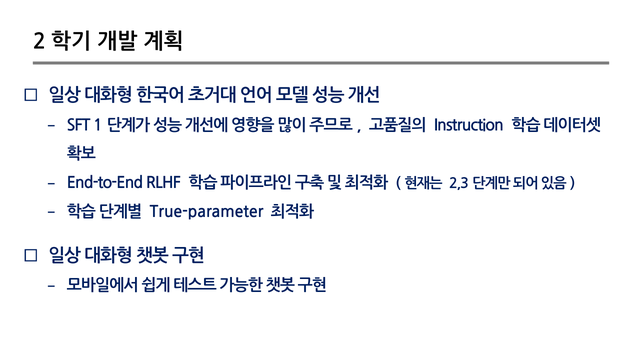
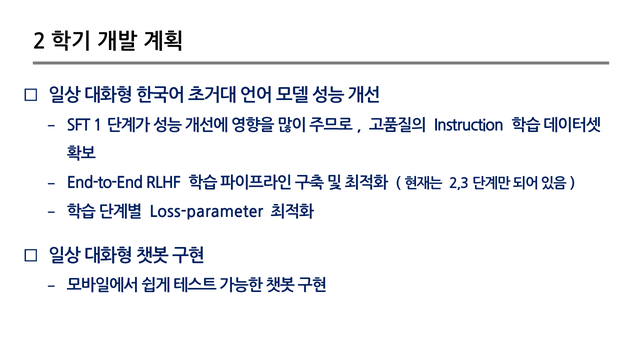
True-parameter: True-parameter -> Loss-parameter (206, 212)
